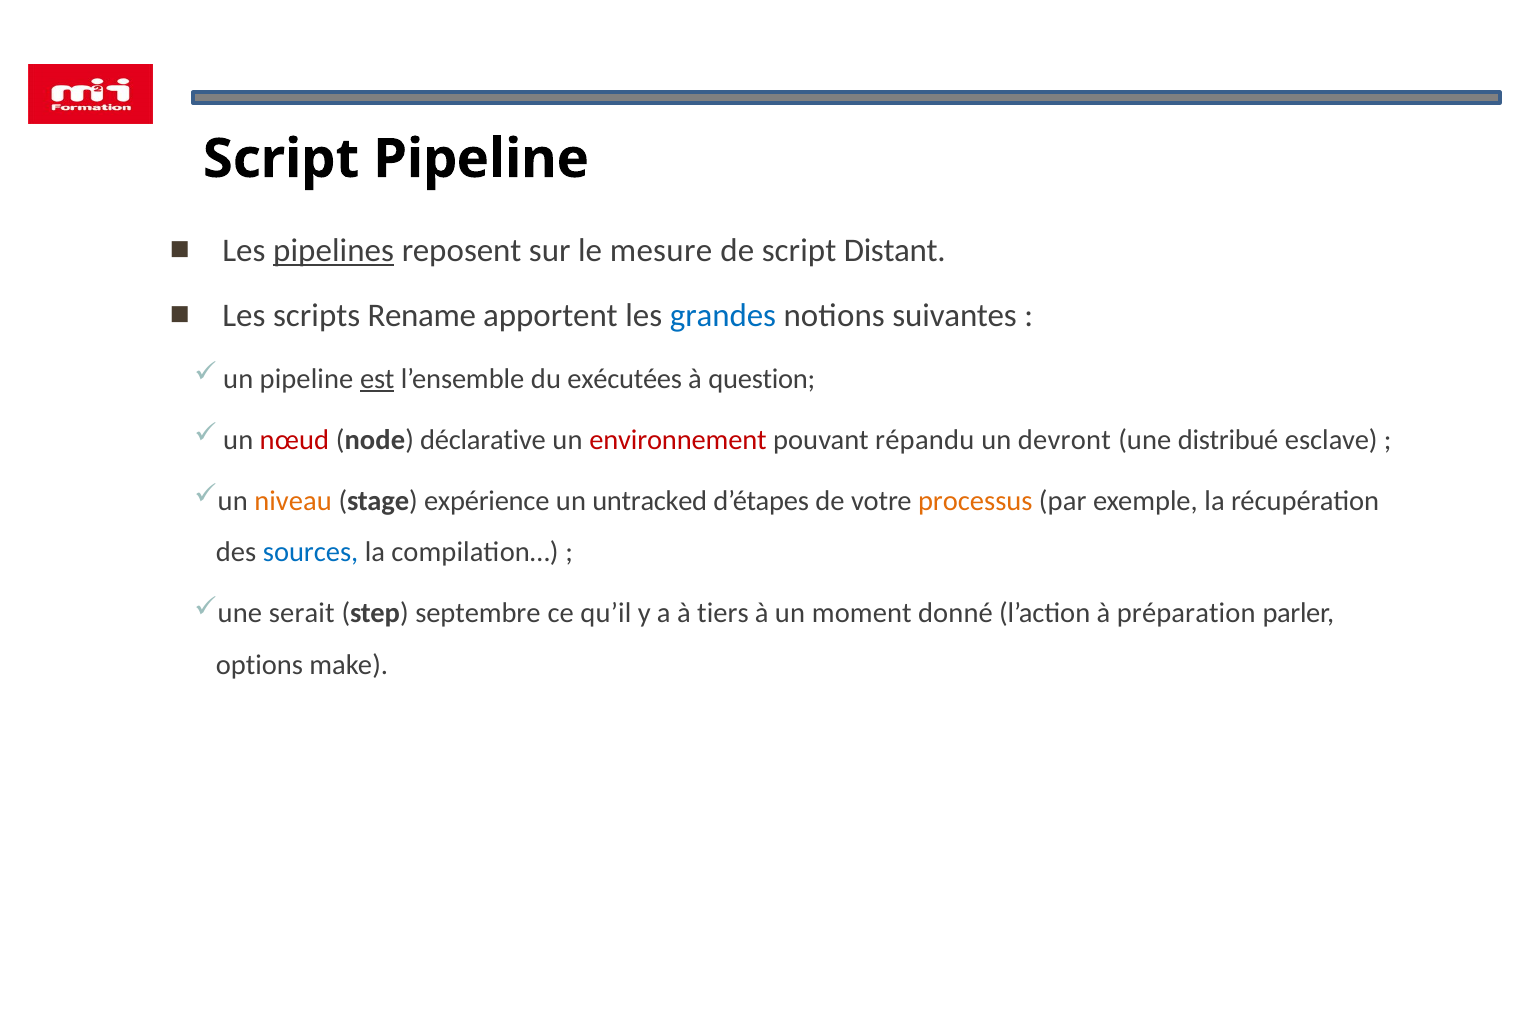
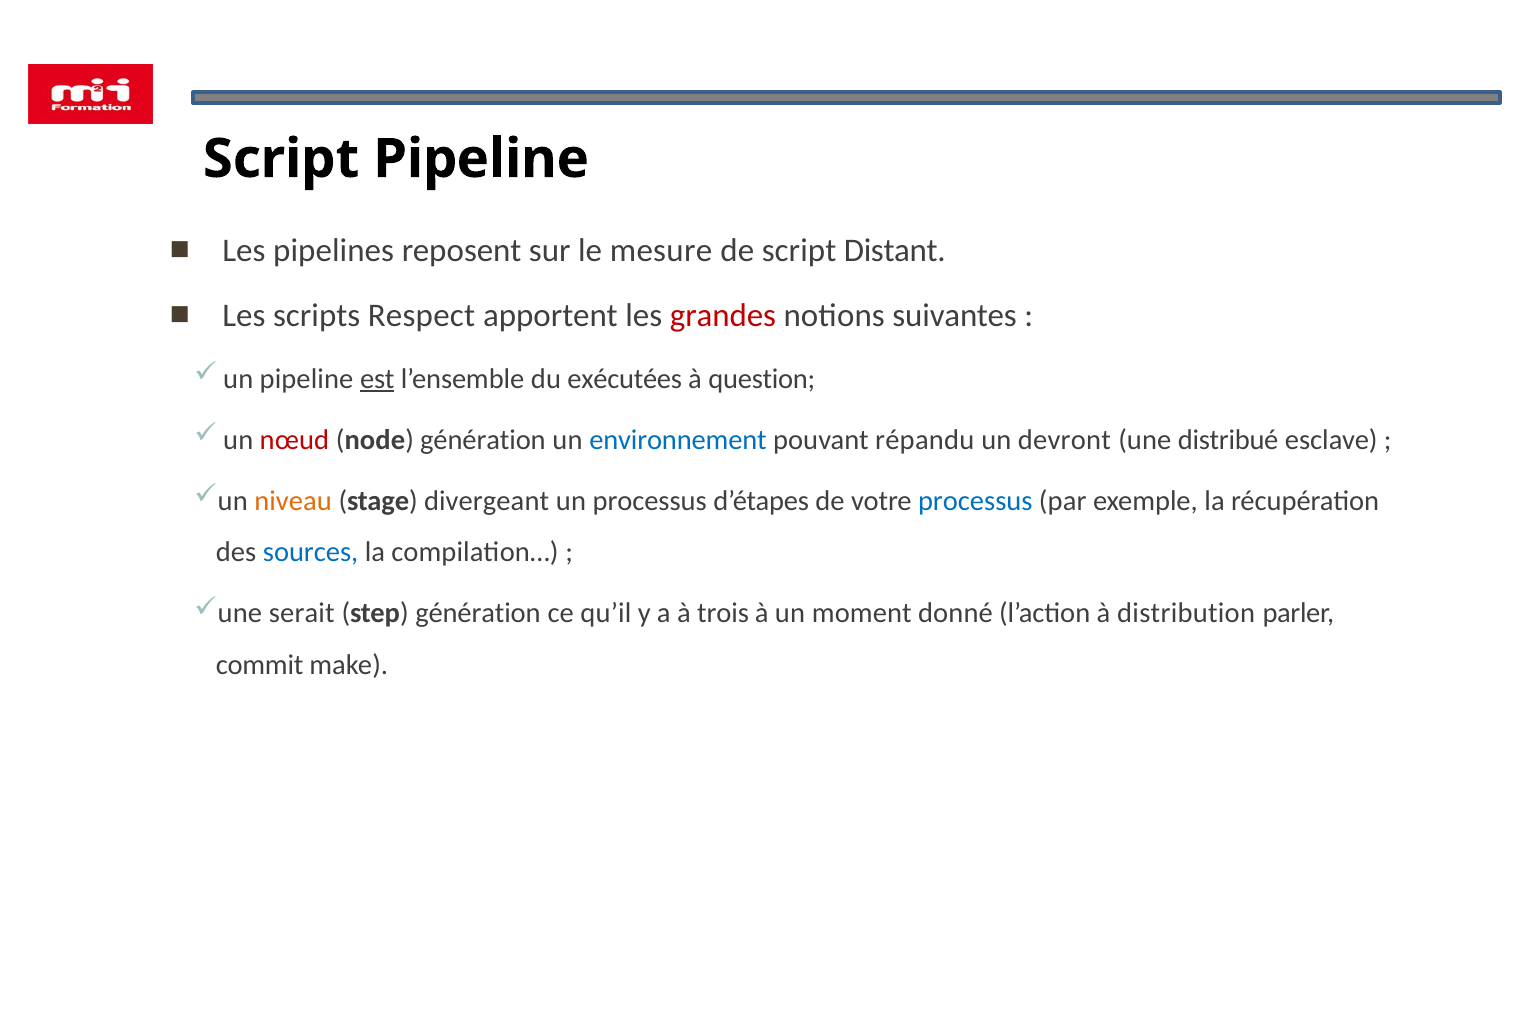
pipelines underline: present -> none (334, 250)
Rename: Rename -> Respect (421, 315)
grandes colour: blue -> red (723, 315)
node déclarative: déclarative -> génération (483, 440)
environnement colour: red -> blue (678, 440)
expérience: expérience -> divergeant (487, 501)
un untracked: untracked -> processus (650, 501)
processus colour: orange -> blue (975, 501)
step septembre: septembre -> génération (478, 613)
tiers: tiers -> trois (723, 613)
préparation: préparation -> distribution (1186, 613)
options: options -> commit (260, 665)
